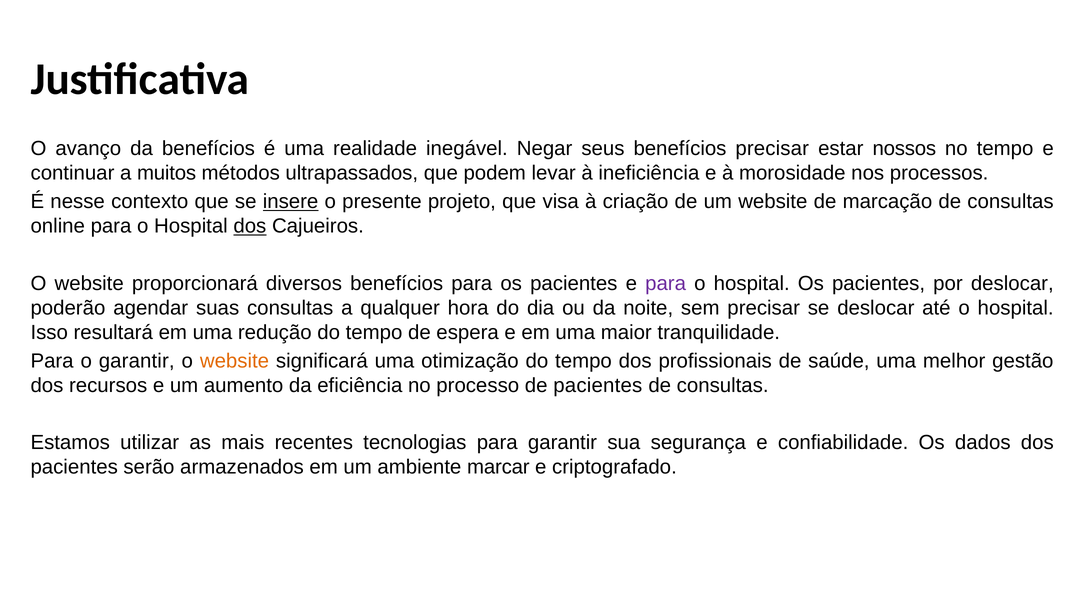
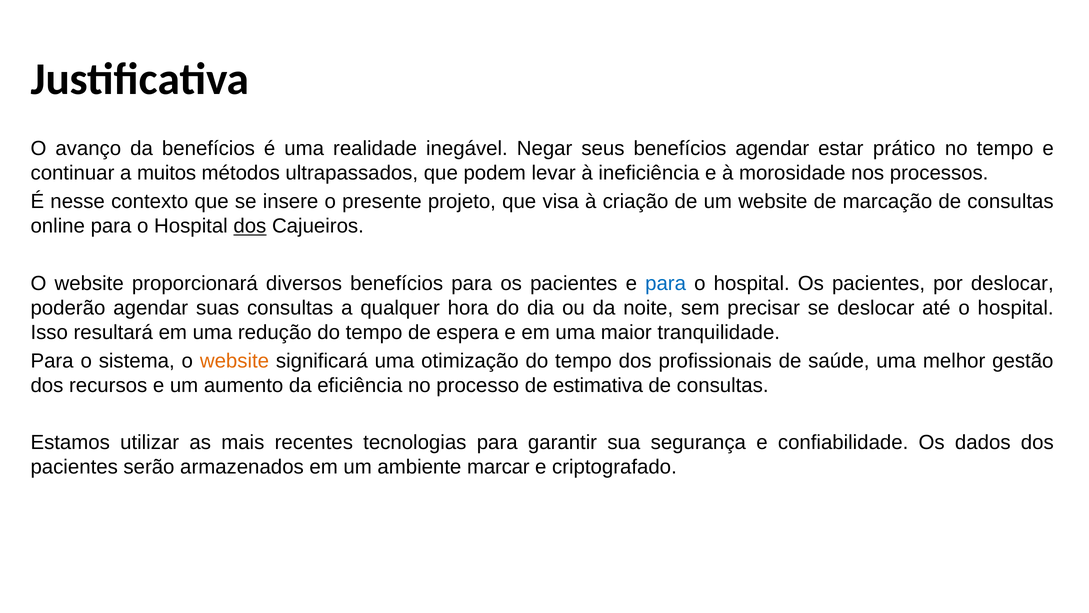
benefícios precisar: precisar -> agendar (772, 148)
nossos: nossos -> prático (904, 148)
insere underline: present -> none (291, 201)
para colour: purple -> blue (666, 283)
o garantir: garantir -> sistema (137, 361)
de pacientes: pacientes -> estimativa (598, 385)
